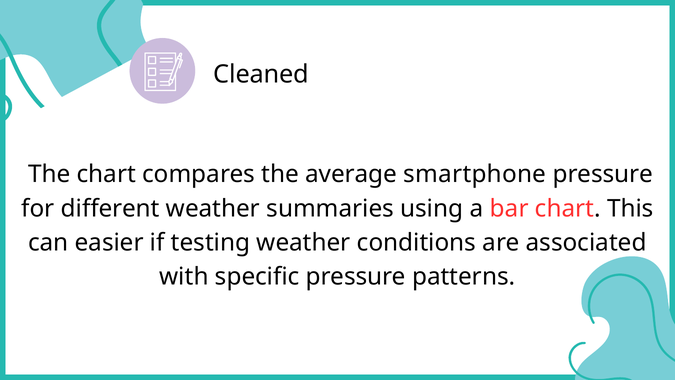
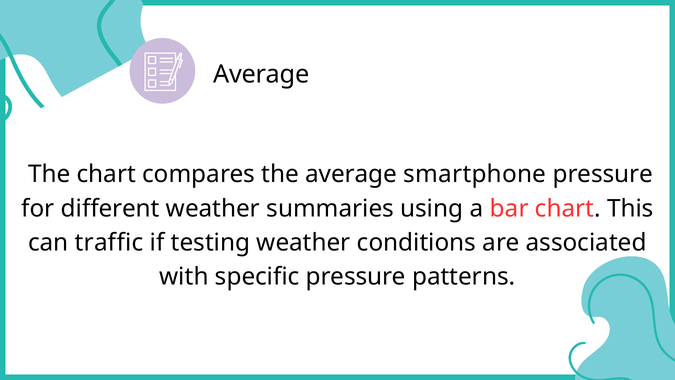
Cleaned: Cleaned -> Average (261, 74)
easier: easier -> traffic (109, 242)
